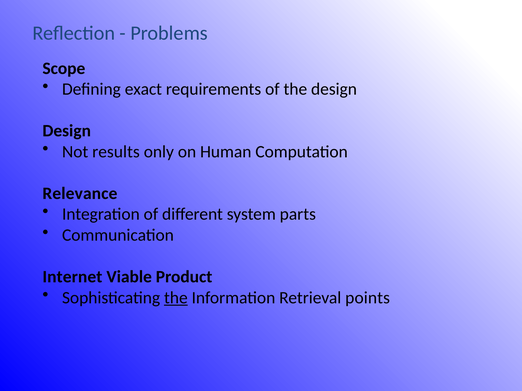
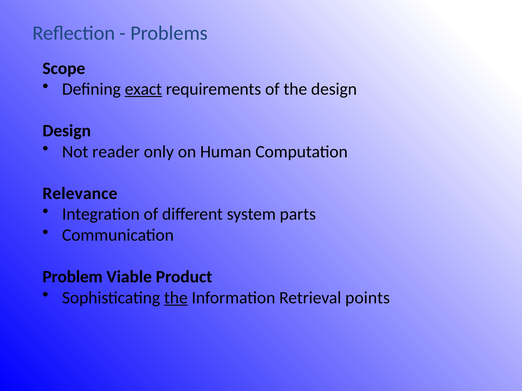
exact underline: none -> present (143, 89)
results: results -> reader (116, 152)
Internet: Internet -> Problem (73, 277)
